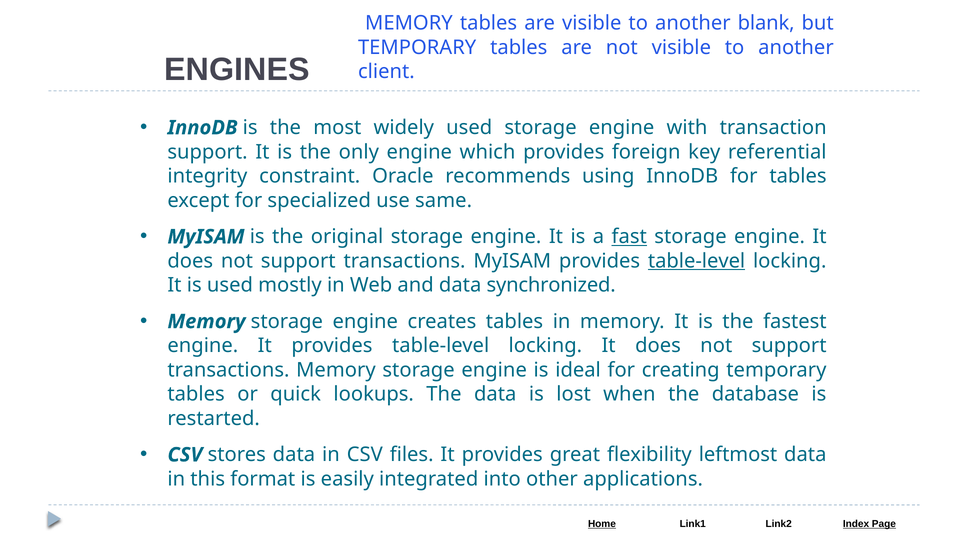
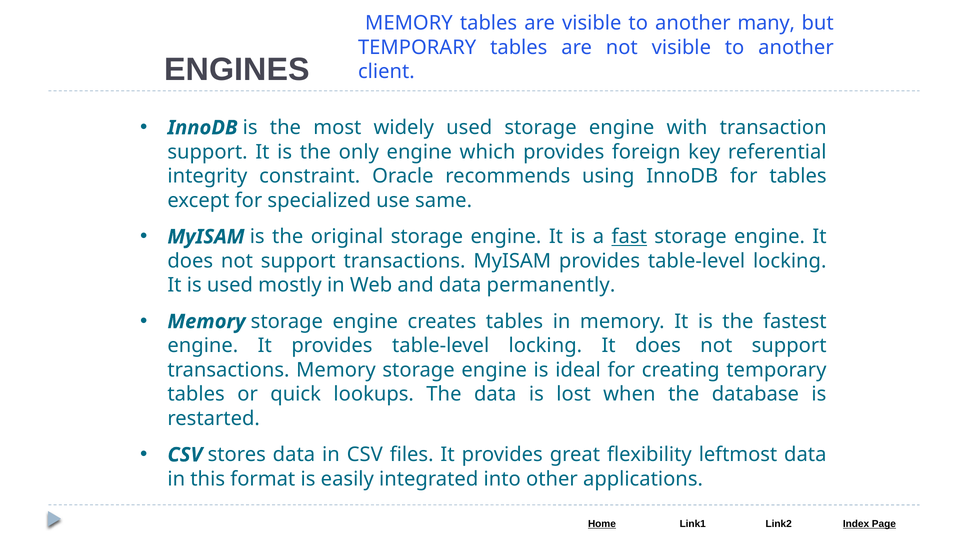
blank: blank -> many (766, 23)
table-level underline: present -> none (697, 261)
synchronized: synchronized -> permanently (551, 285)
